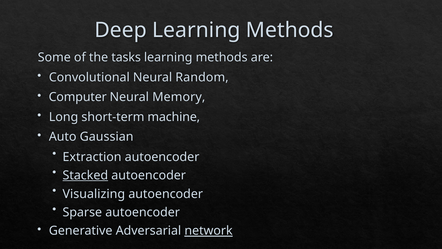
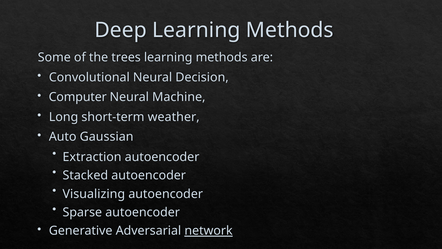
tasks: tasks -> trees (126, 57)
Random: Random -> Decision (202, 77)
Memory: Memory -> Machine (179, 97)
machine: machine -> weather (174, 117)
Stacked underline: present -> none (85, 175)
